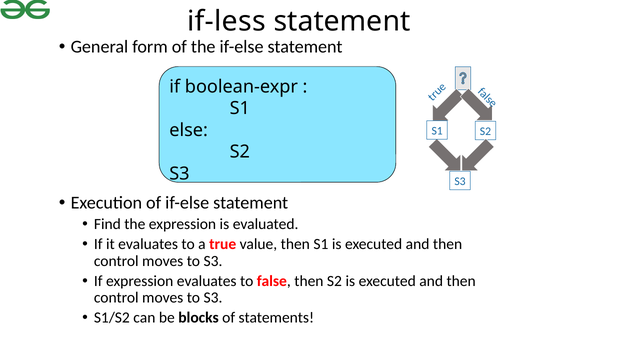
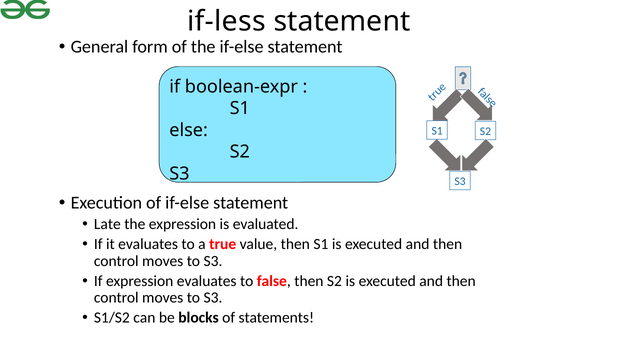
Find: Find -> Late (107, 225)
